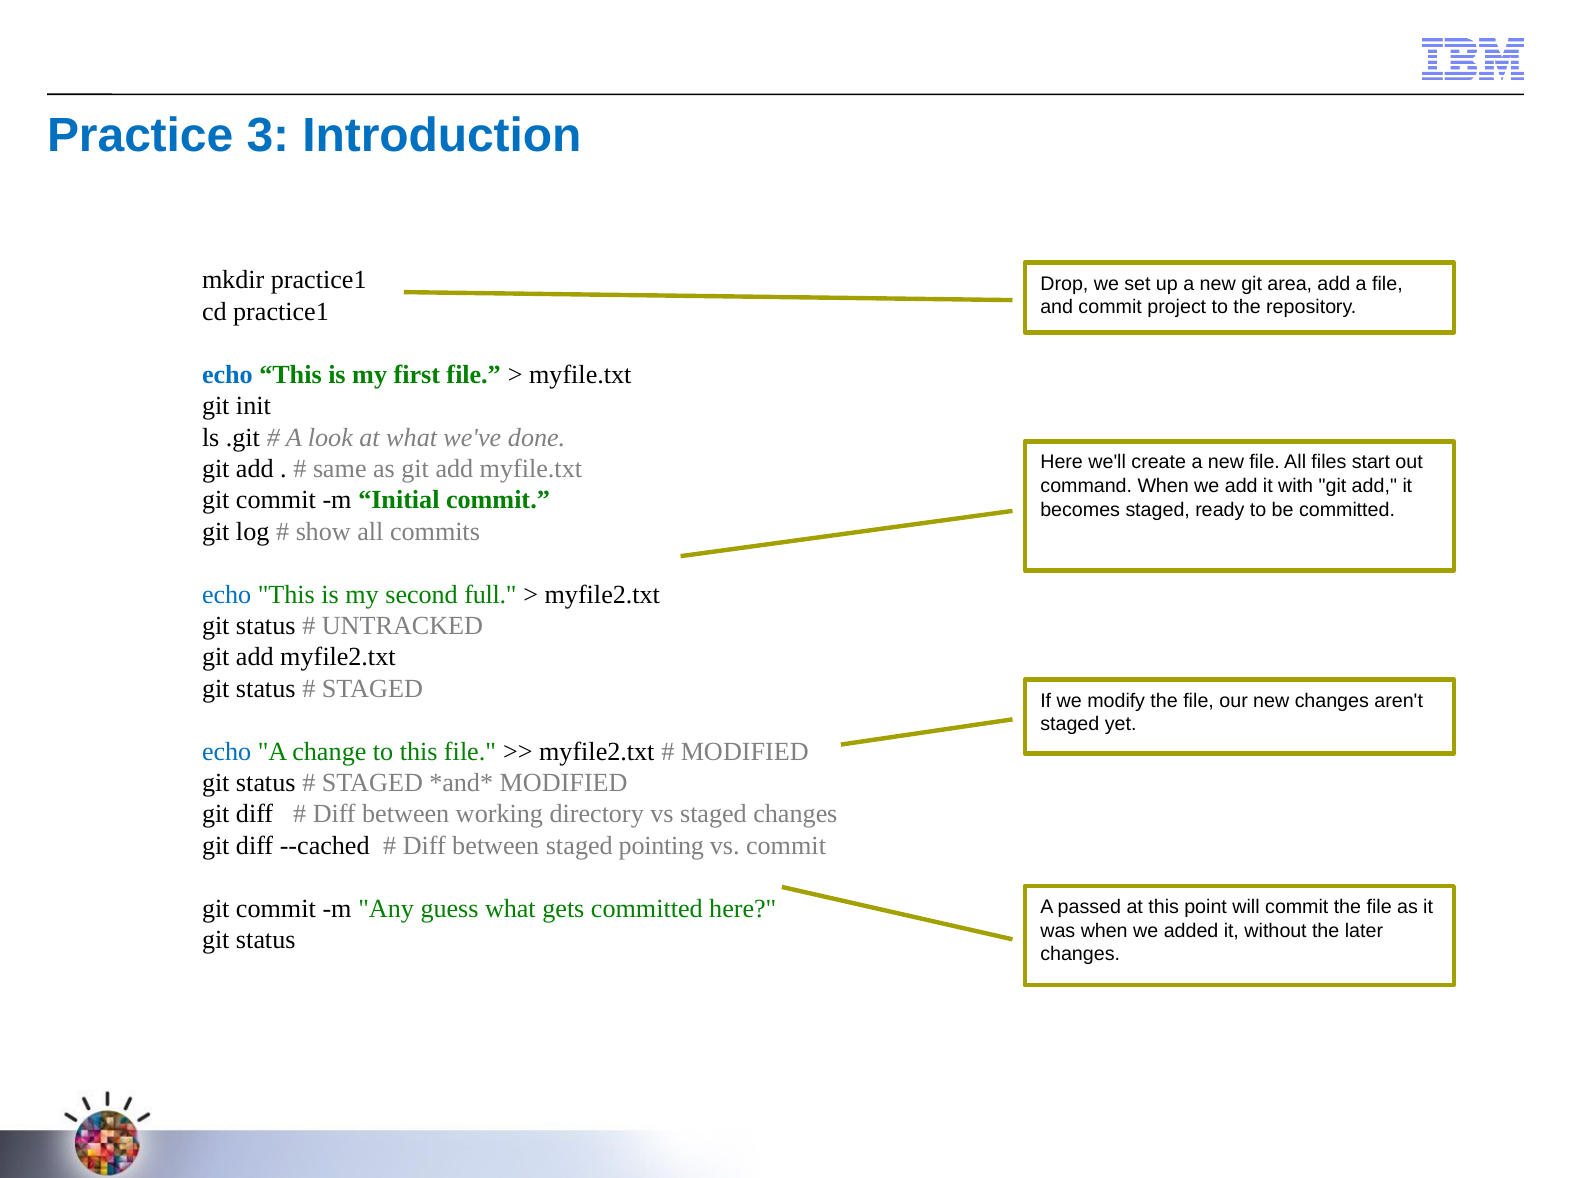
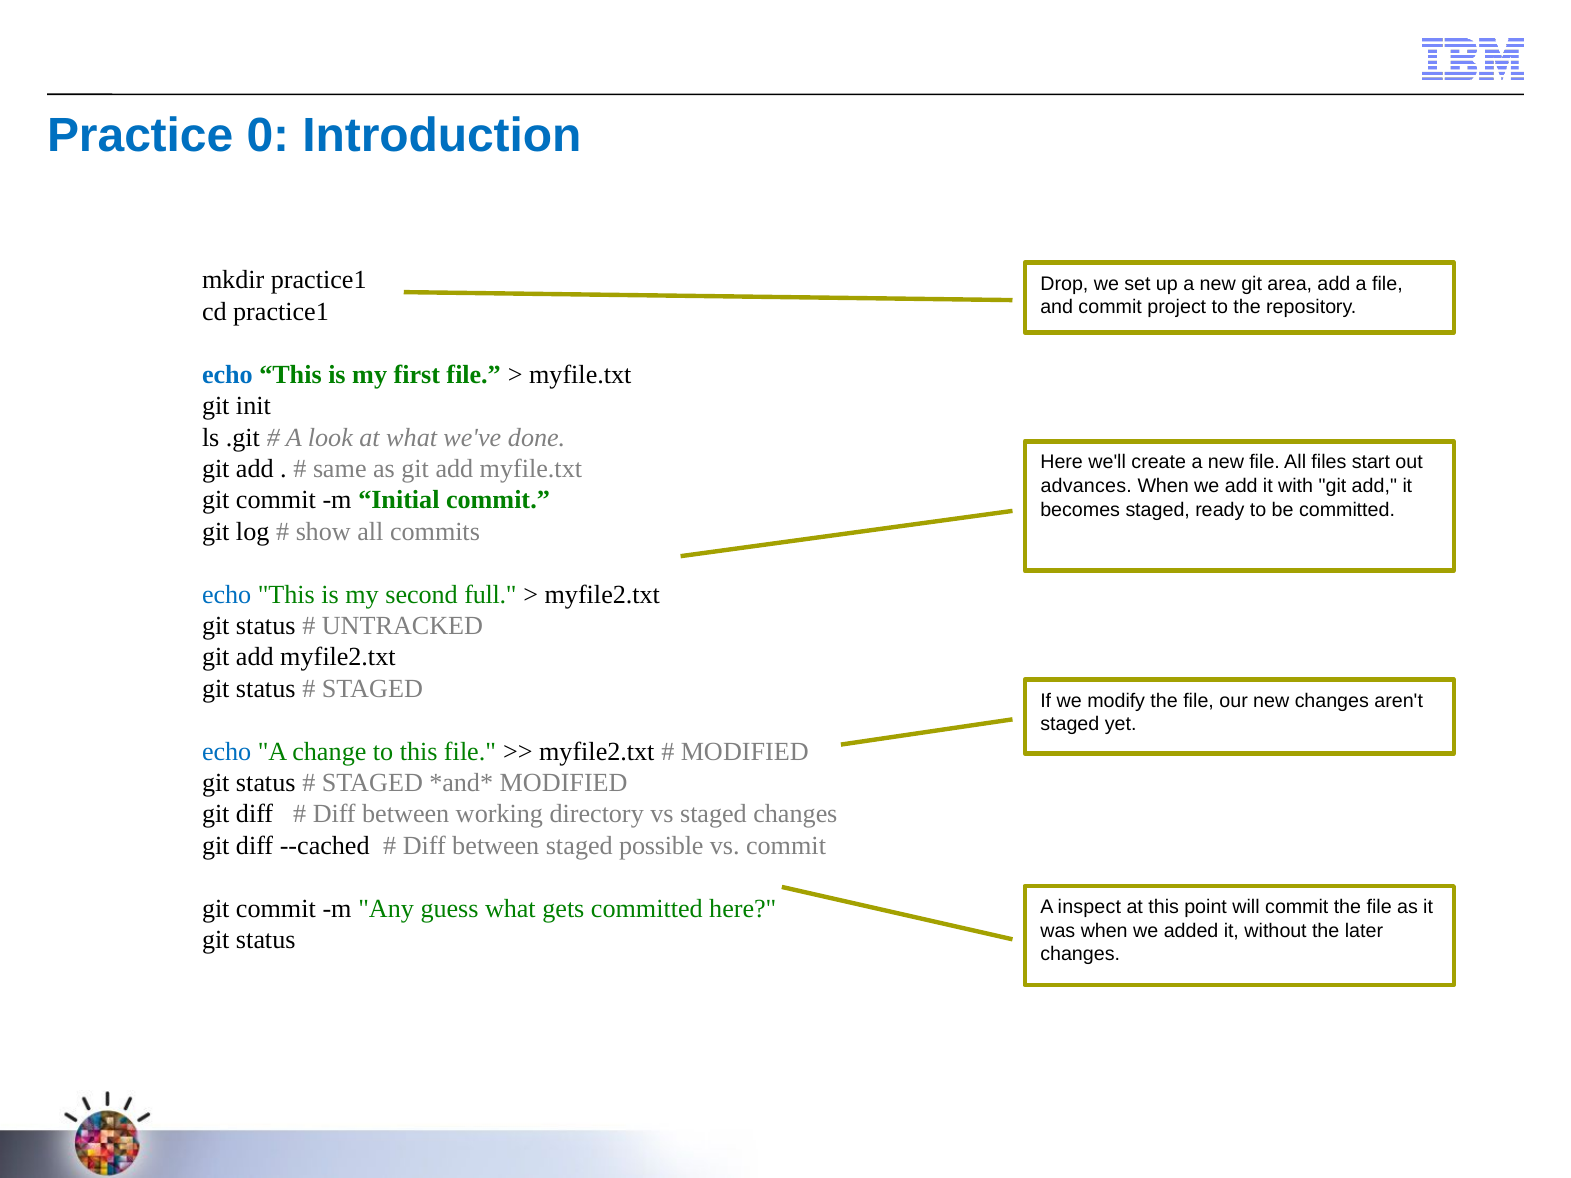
3: 3 -> 0 (268, 135)
command: command -> advances (1086, 486)
pointing: pointing -> possible (661, 846)
passed: passed -> inspect (1089, 907)
